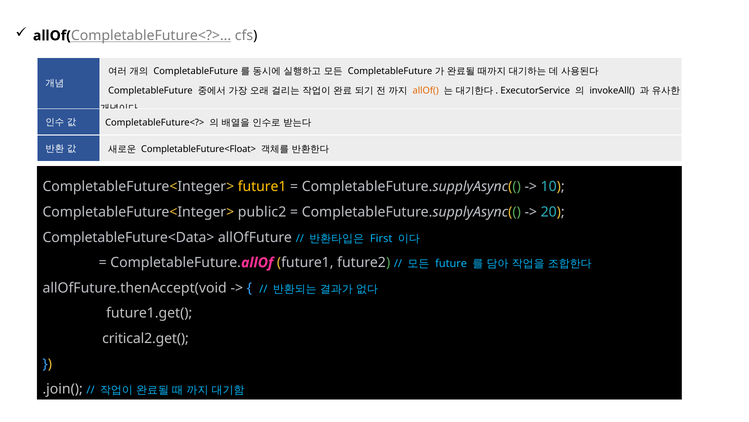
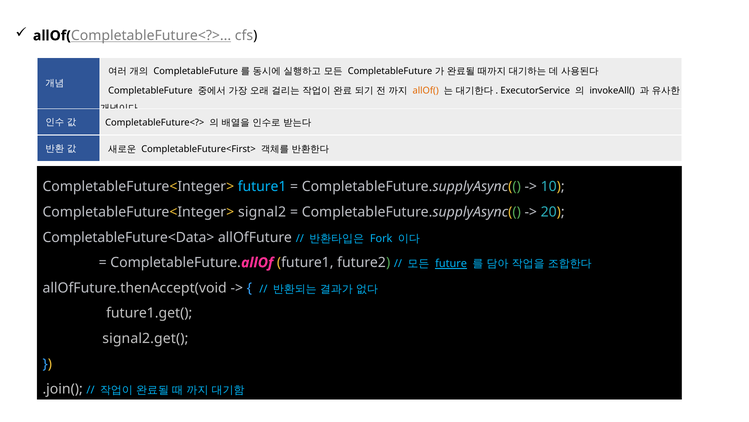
CompletableFuture<Float>: CompletableFuture<Float> -> CompletableFuture<First> (199, 149)
future1 colour: yellow -> light blue (262, 186)
public2: public2 -> signal2 (262, 212)
First: First -> Fork (381, 238)
future underline: none -> present (451, 263)
critical2.get(: critical2.get( -> signal2.get( (145, 338)
